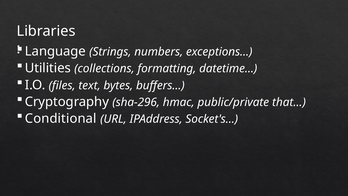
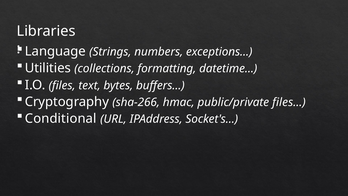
sha-296: sha-296 -> sha-266 (136, 102)
that…: that… -> files… (289, 102)
